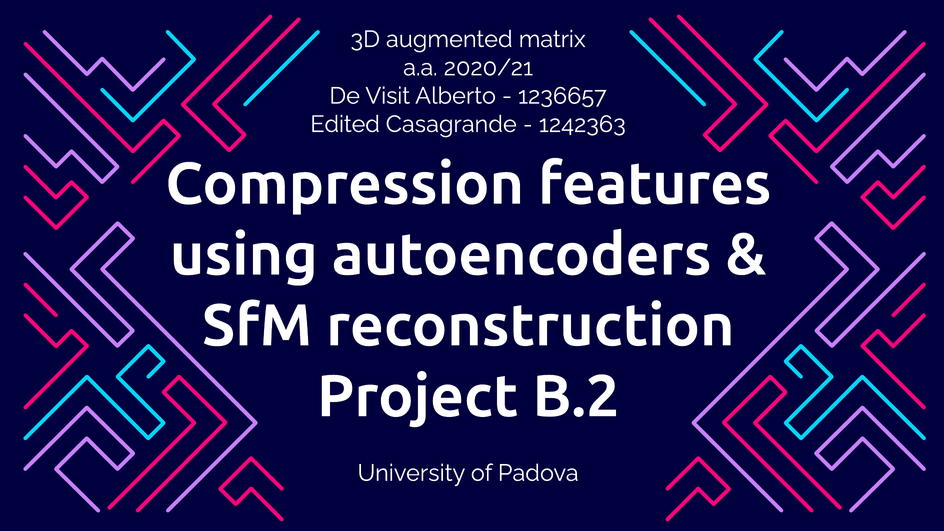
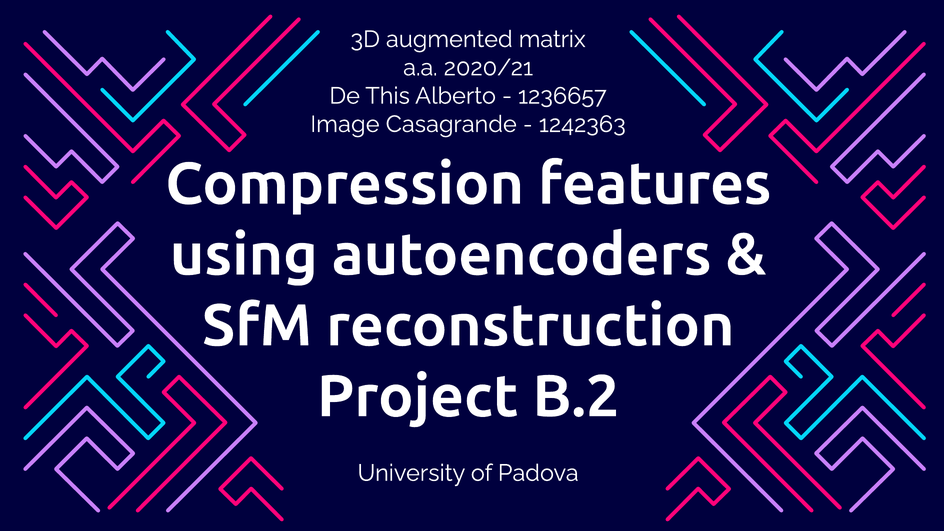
Visit: Visit -> This (388, 96)
Edited: Edited -> Image (345, 124)
